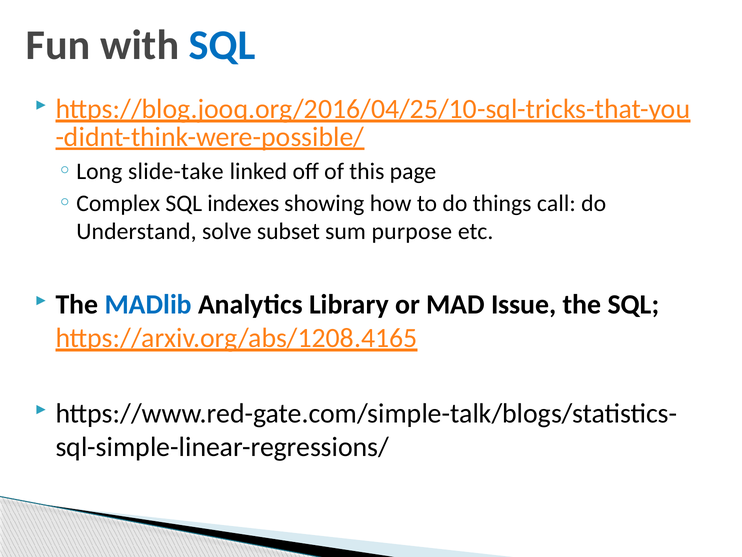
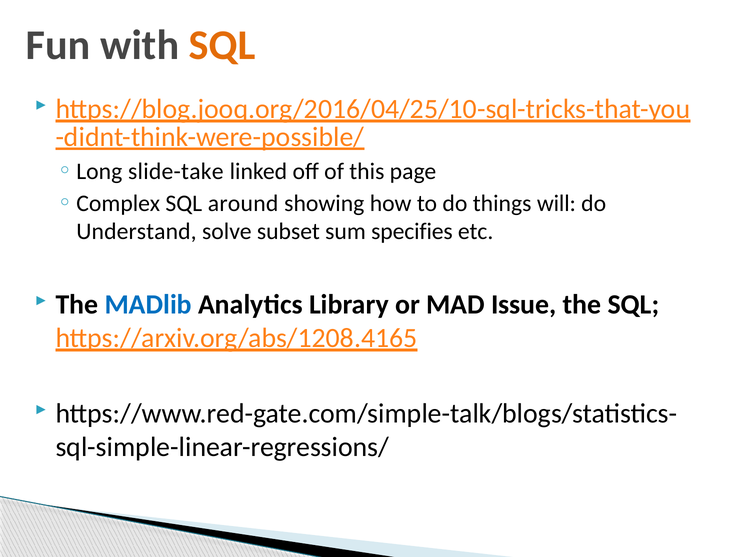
SQL colour: blue -> orange (222, 45)
indexes: indexes -> around (243, 203)
call: call -> will (556, 203)
purpose: purpose -> specifies (412, 231)
